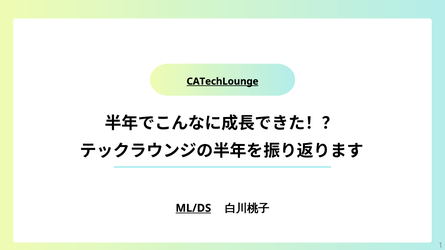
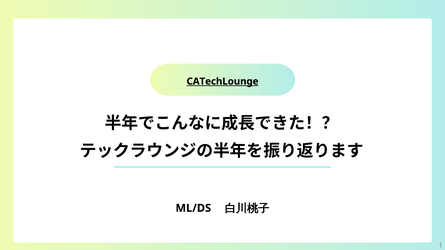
ML/DS underline: present -> none (193, 208)
